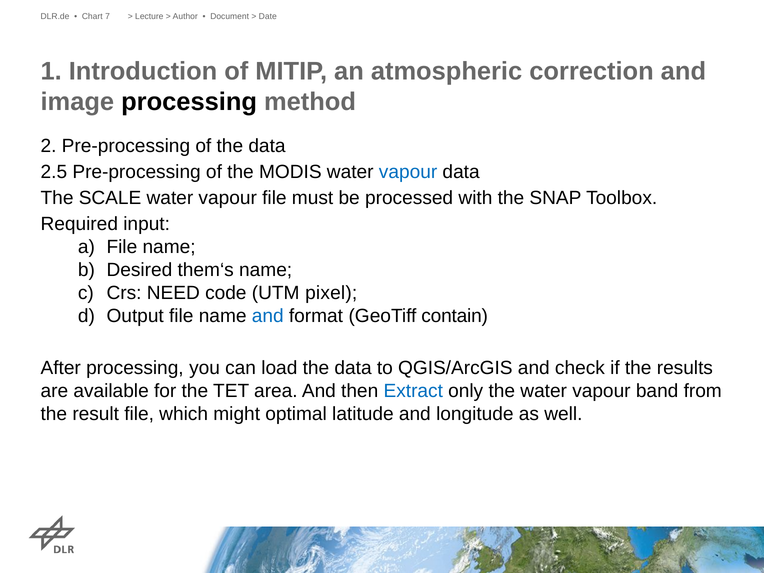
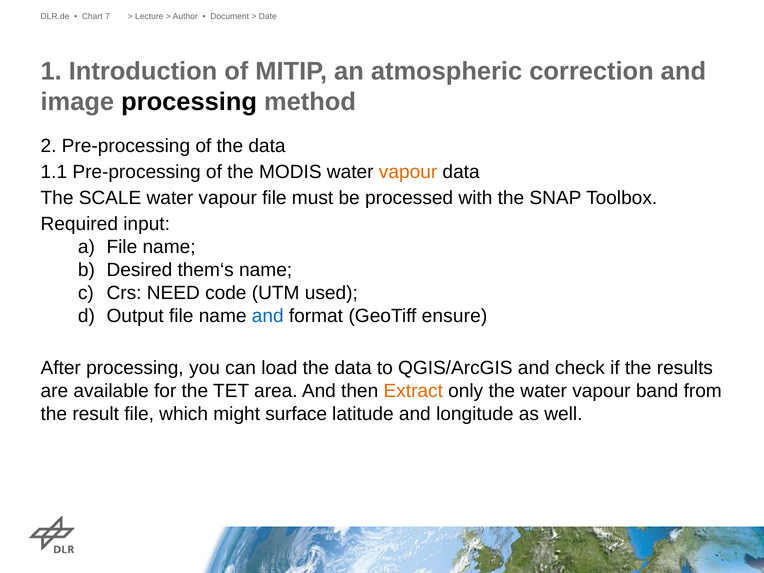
2.5: 2.5 -> 1.1 (54, 172)
vapour colour: blue -> orange (408, 172)
pixel: pixel -> used (331, 293)
contain: contain -> ensure (454, 316)
Extract colour: blue -> orange (413, 391)
optimal: optimal -> surface (296, 414)
